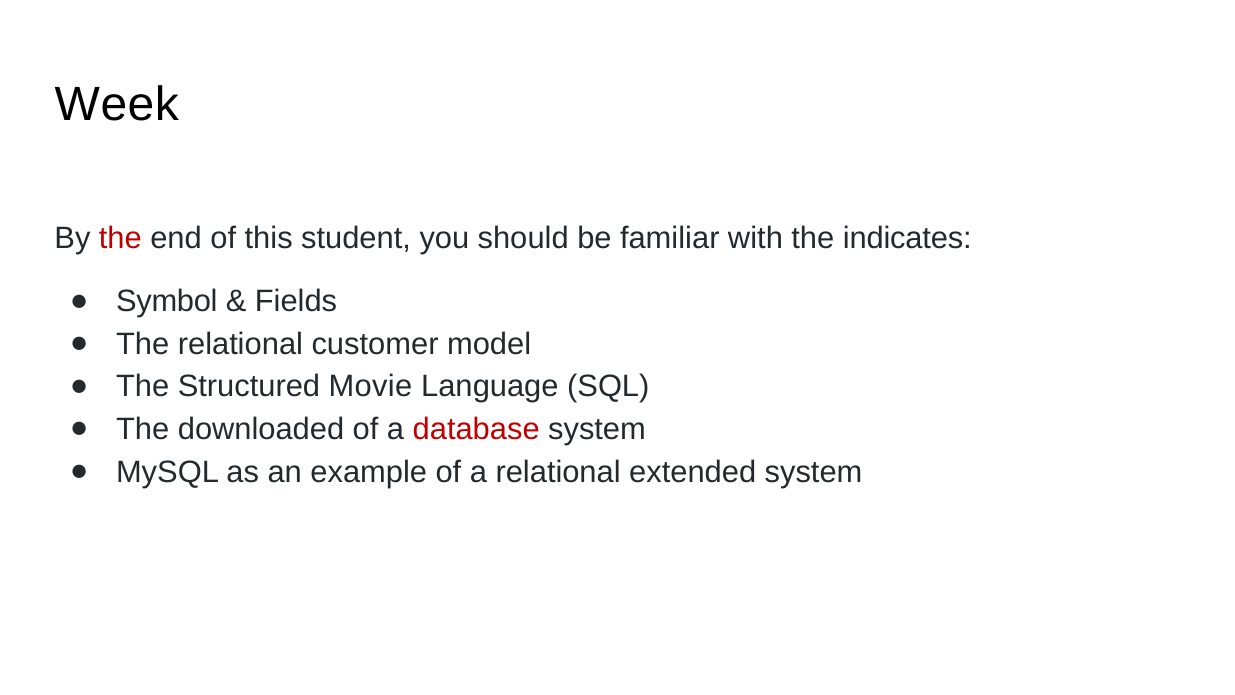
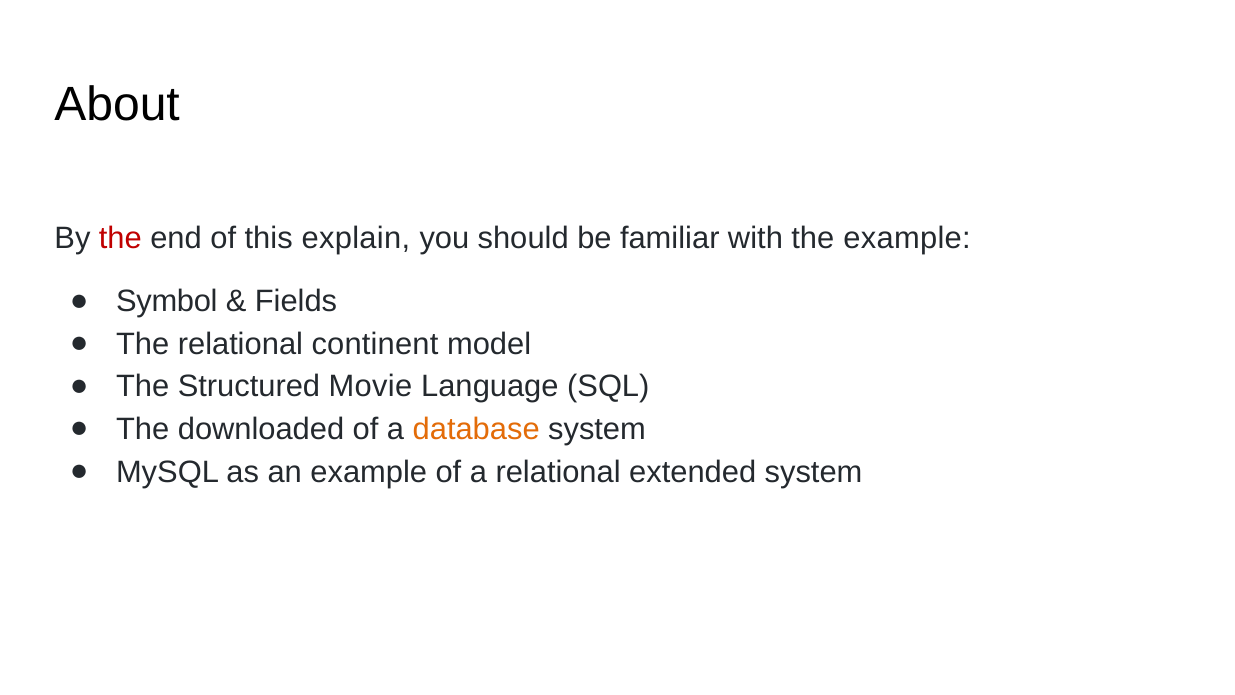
Week: Week -> About (117, 105)
student: student -> explain (356, 238)
the indicates: indicates -> example (907, 238)
customer: customer -> continent (375, 344)
database colour: red -> orange (476, 429)
